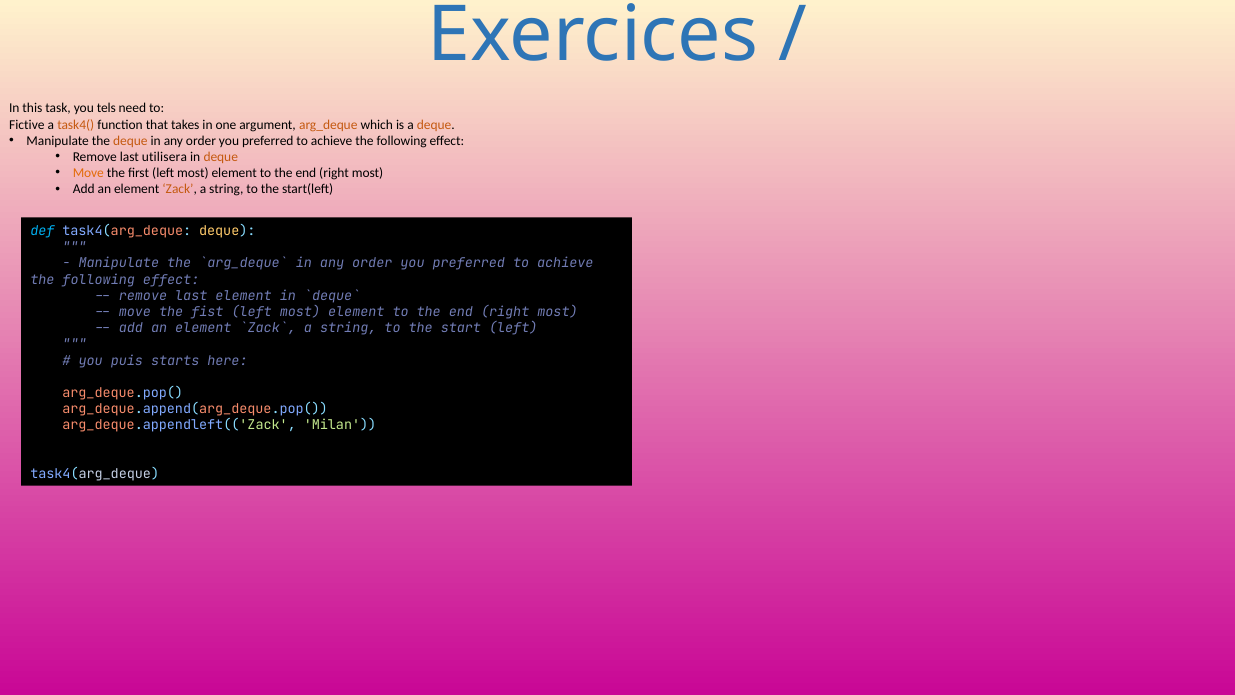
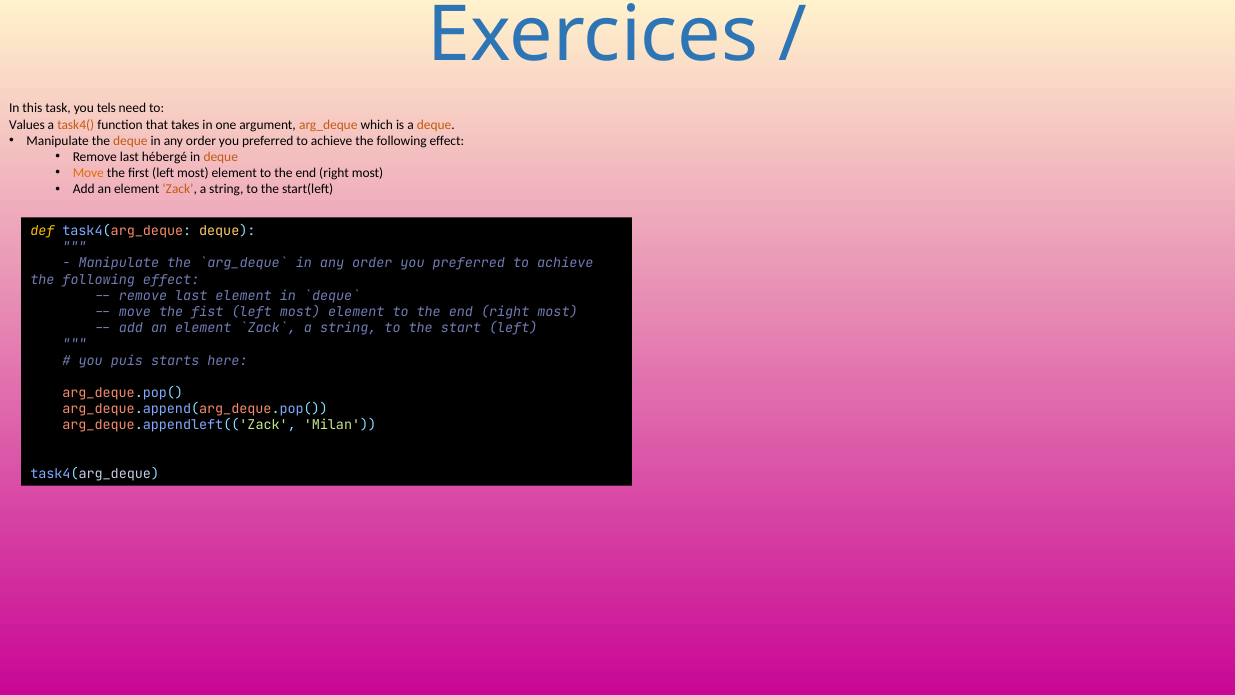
Fictive: Fictive -> Values (27, 125)
utilisera: utilisera -> hébergé (164, 157)
def colour: light blue -> yellow (42, 231)
